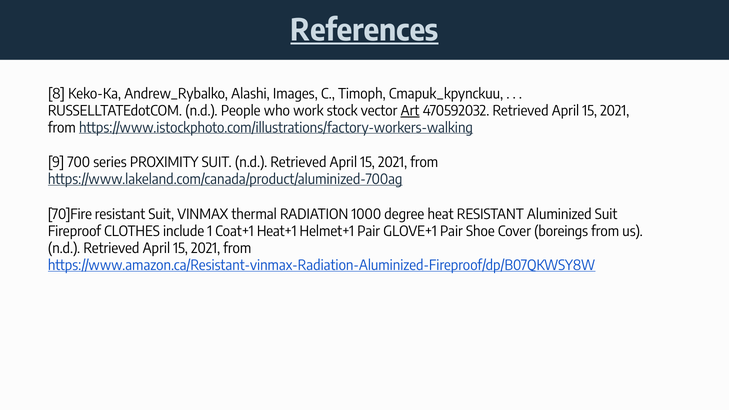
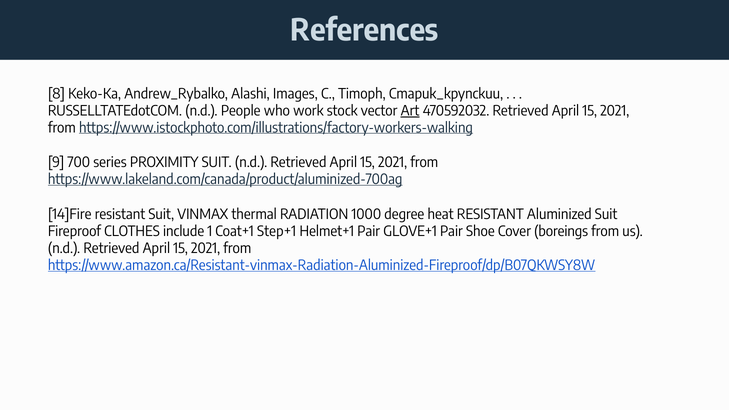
References underline: present -> none (365, 31)
70]Fire: 70]Fire -> 14]Fire (70, 215)
Heat+1: Heat+1 -> Step+1 (277, 232)
